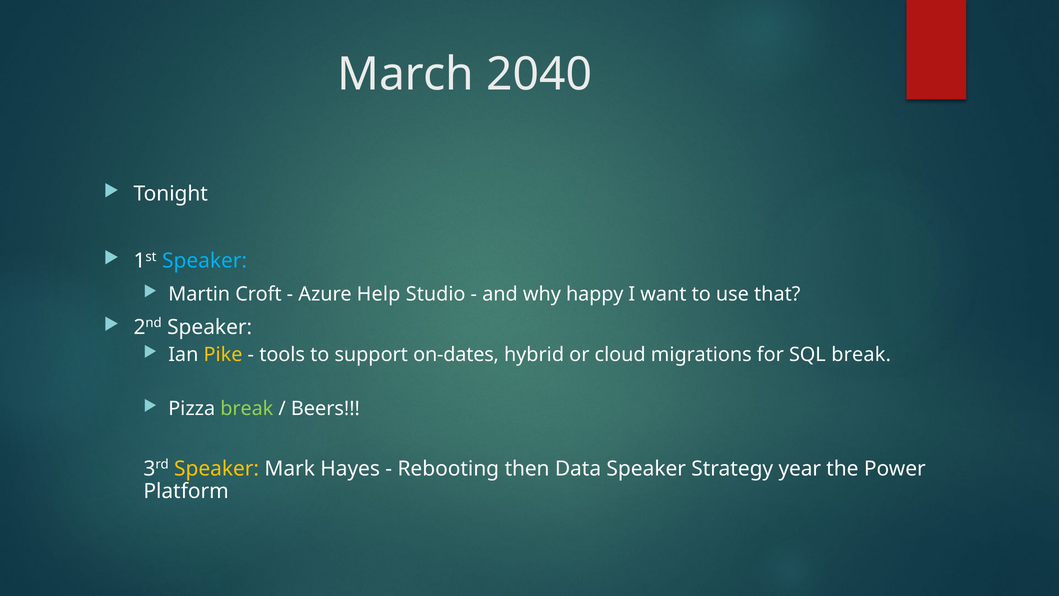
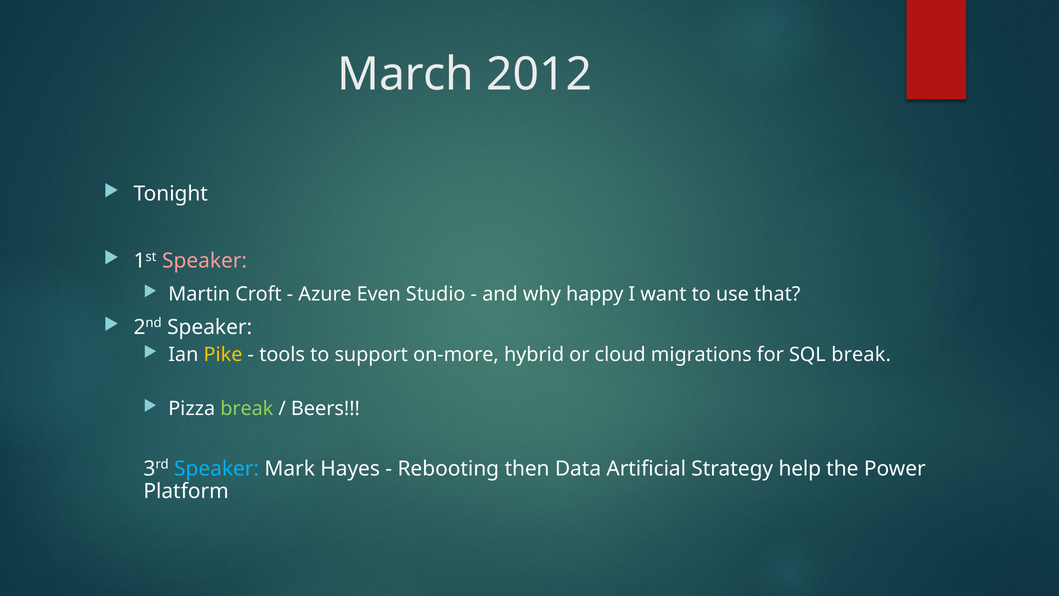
2040: 2040 -> 2012 (539, 74)
Speaker colour: light blue -> pink (205, 261)
Help: Help -> Even (379, 294)
on-dates: on-dates -> on-more (456, 355)
Speaker colour: yellow -> light blue (217, 468)
Data Speaker: Speaker -> Artificial (646, 468)
year: year -> help (800, 468)
